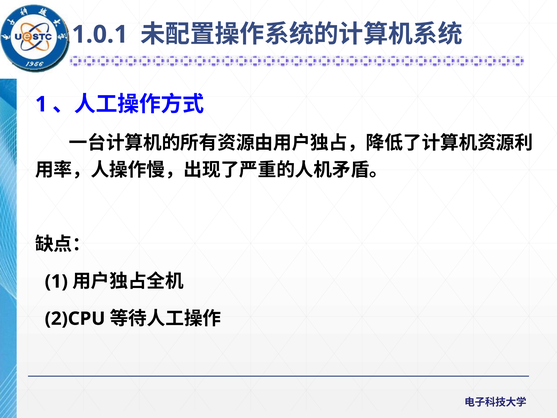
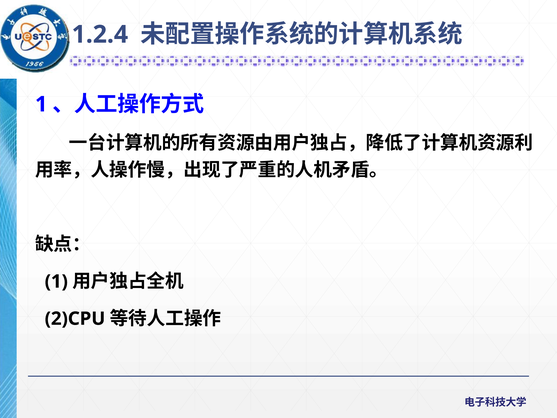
1.0.1: 1.0.1 -> 1.2.4 (100, 34)
